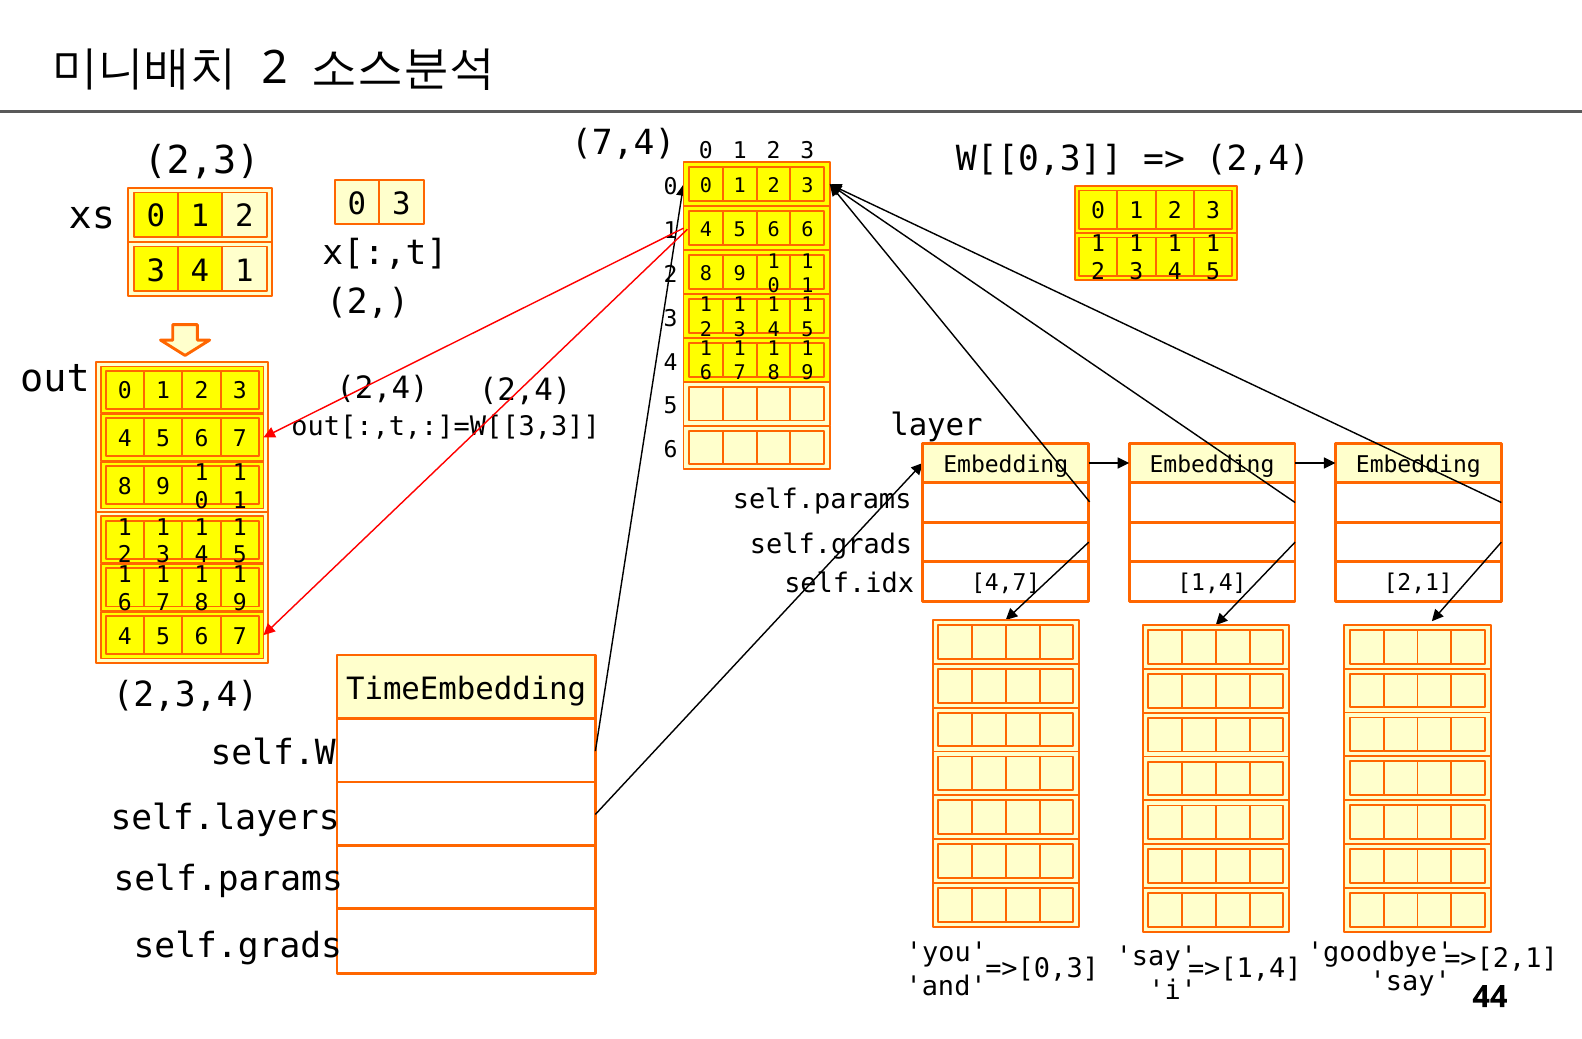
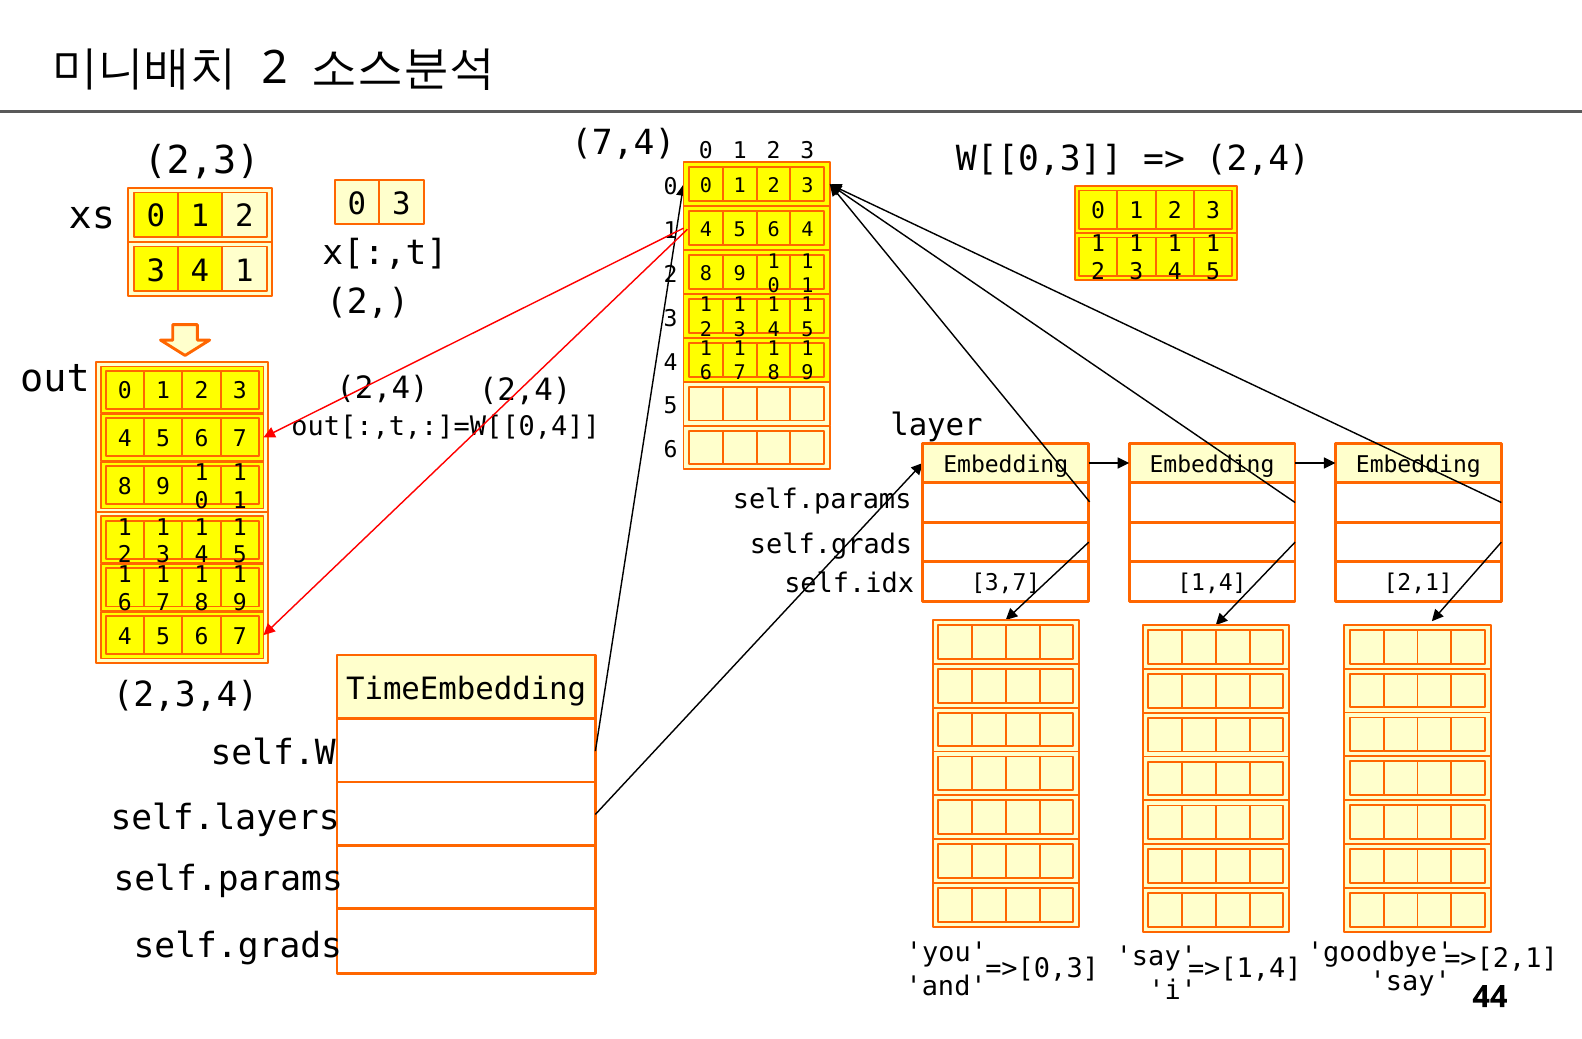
6 6: 6 -> 4 (807, 230)
out[:,t,:]=W[[3,3: out[:,t,:]=W[[3,3 -> out[:,t,:]=W[[0,4 (446, 427)
4,7: 4,7 -> 3,7 (1006, 583)
